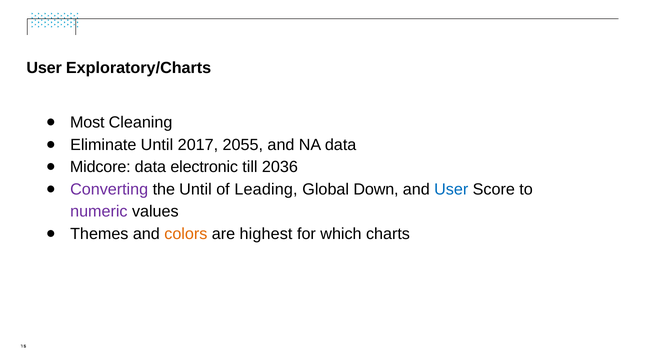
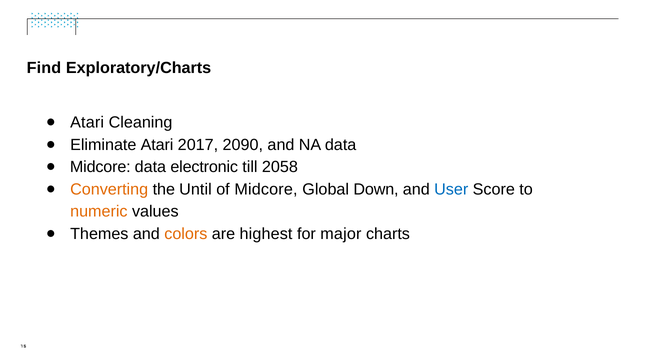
User: User -> Find (44, 68)
Most: Most -> Atari (87, 123)
Eliminate Until: Until -> Atari (157, 145)
2055: 2055 -> 2090 (243, 145)
2036: 2036 -> 2058 (280, 167)
Converting colour: purple -> orange (109, 189)
of Leading: Leading -> Midcore (266, 189)
numeric colour: purple -> orange (99, 212)
which: which -> major (341, 234)
